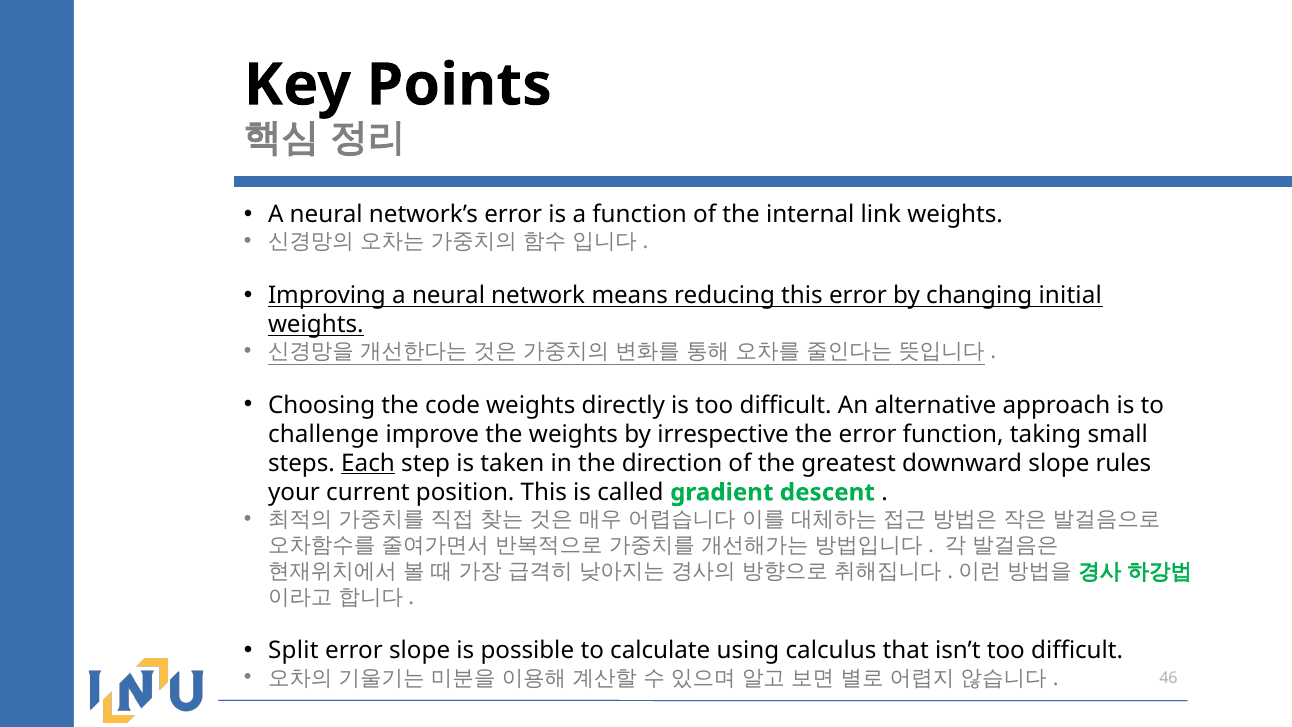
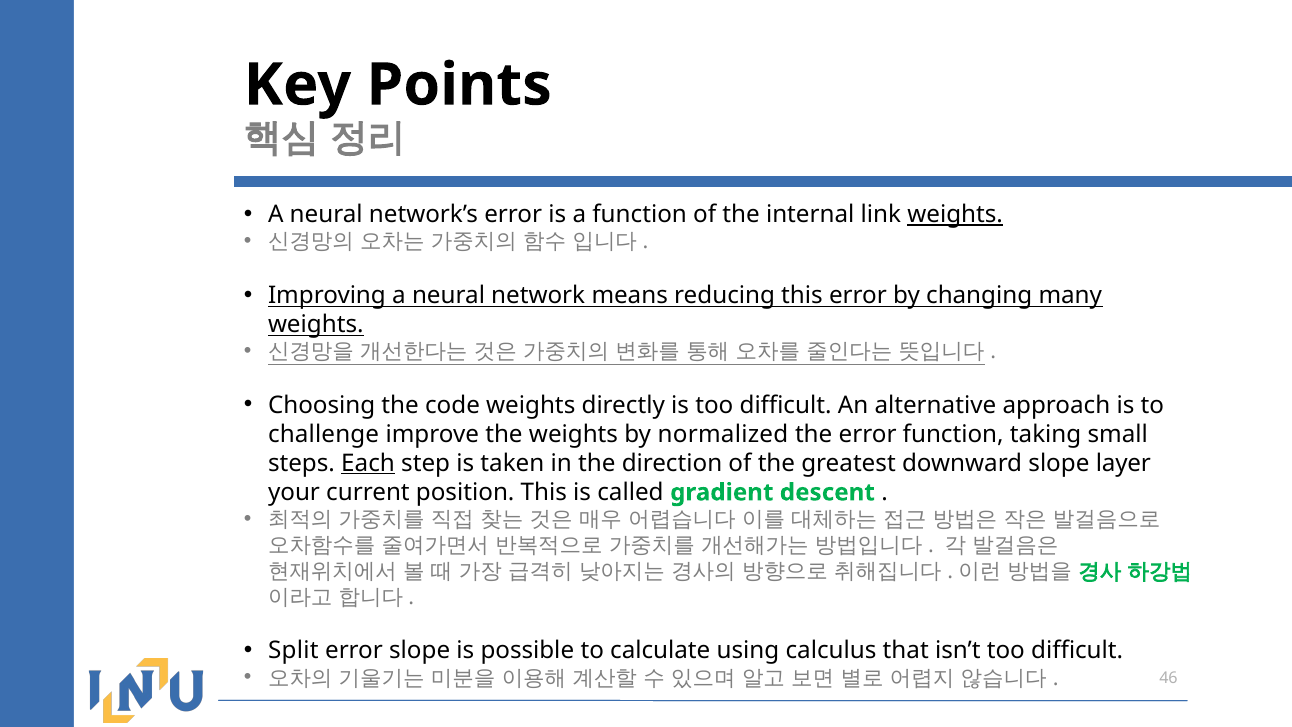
weights underline: none -> present (955, 215)
initial: initial -> many (1070, 295)
irrespective: irrespective -> normalized (723, 434)
rules: rules -> layer (1123, 463)
